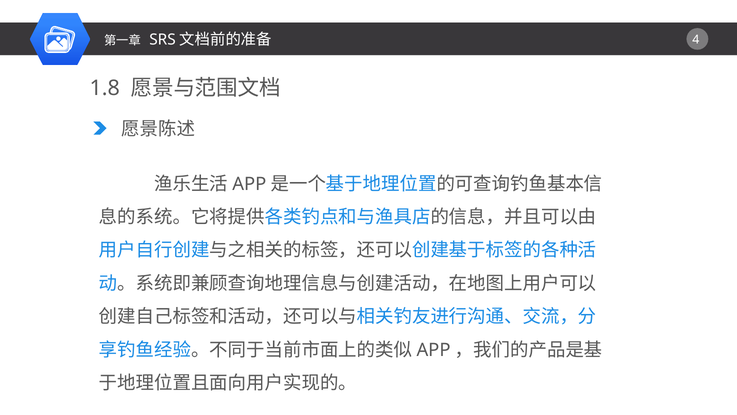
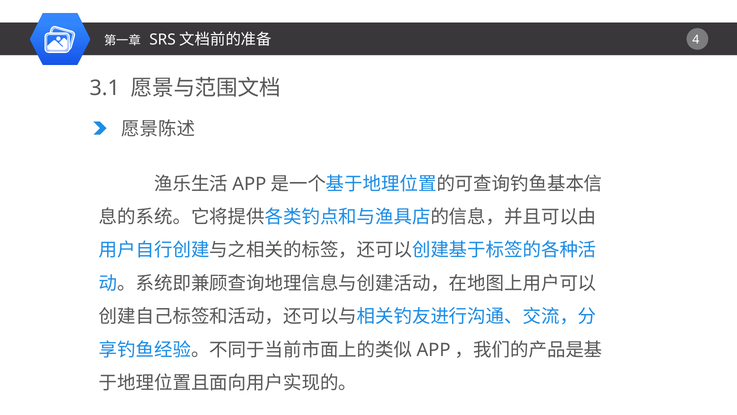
1.8: 1.8 -> 3.1 (105, 88)
